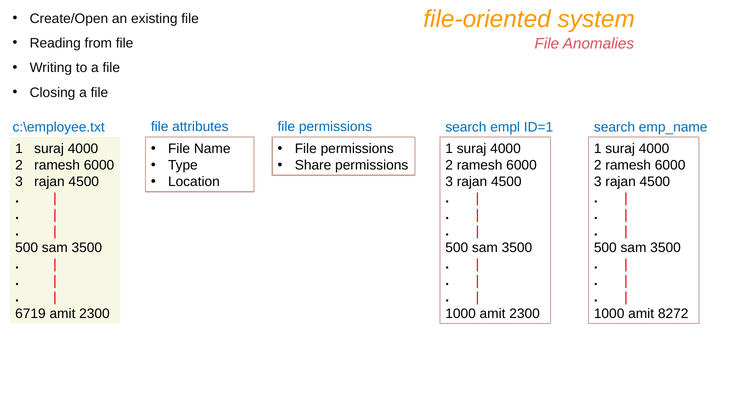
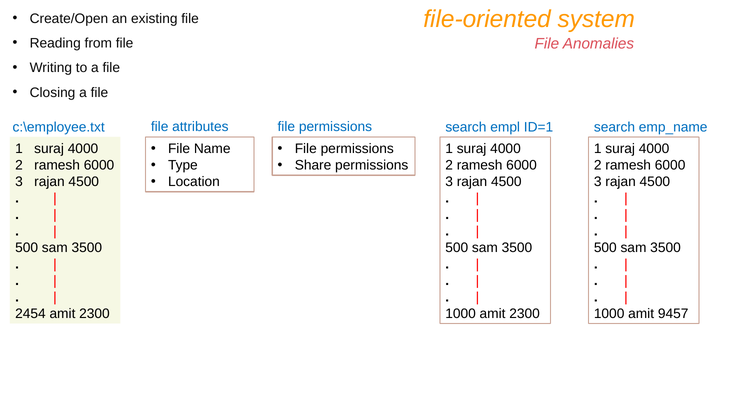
6719: 6719 -> 2454 (30, 313)
8272: 8272 -> 9457 (673, 313)
